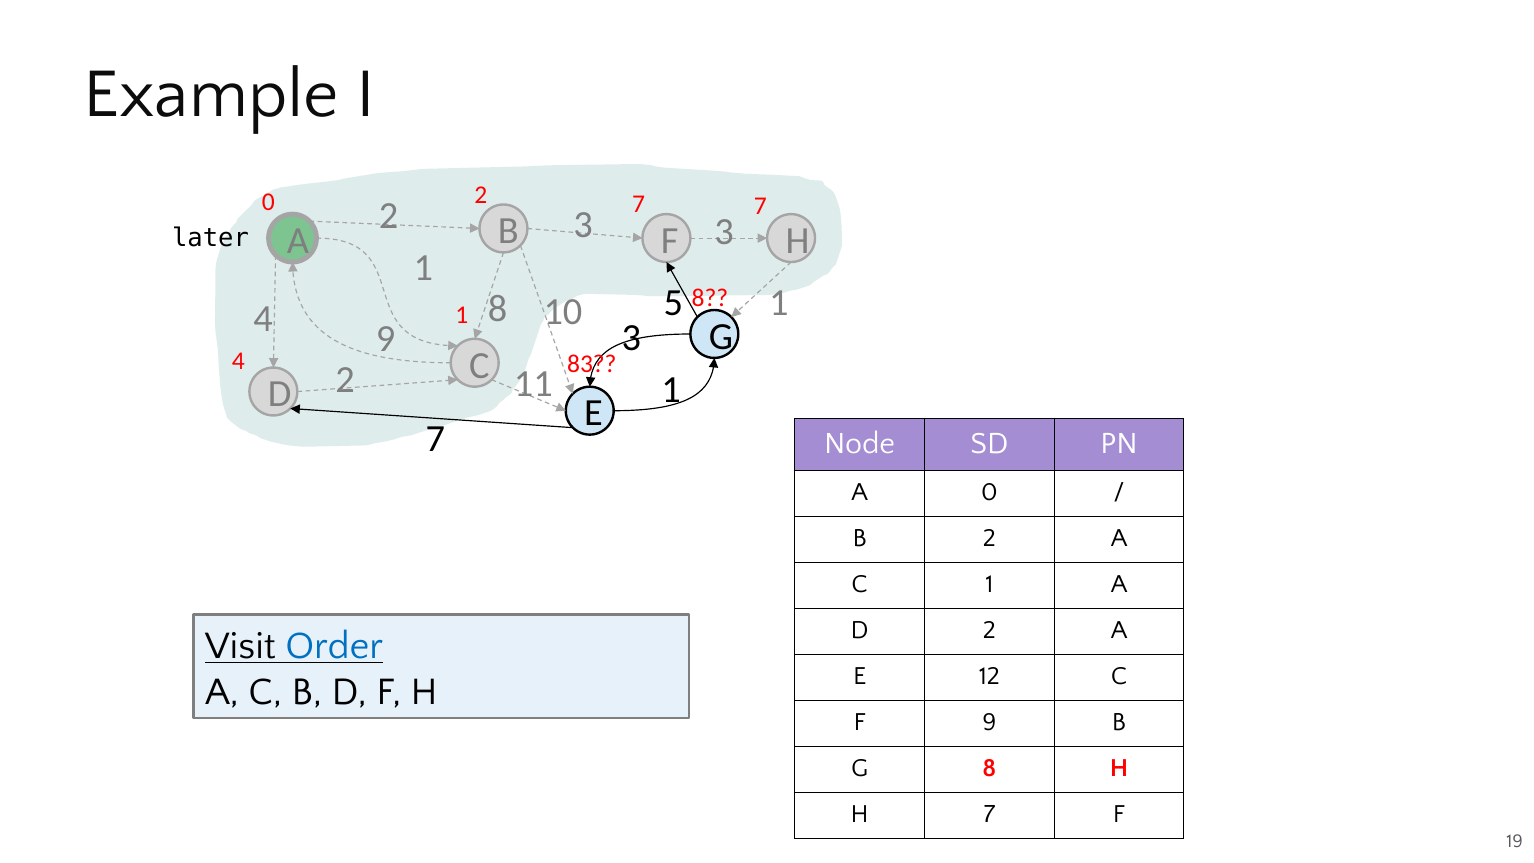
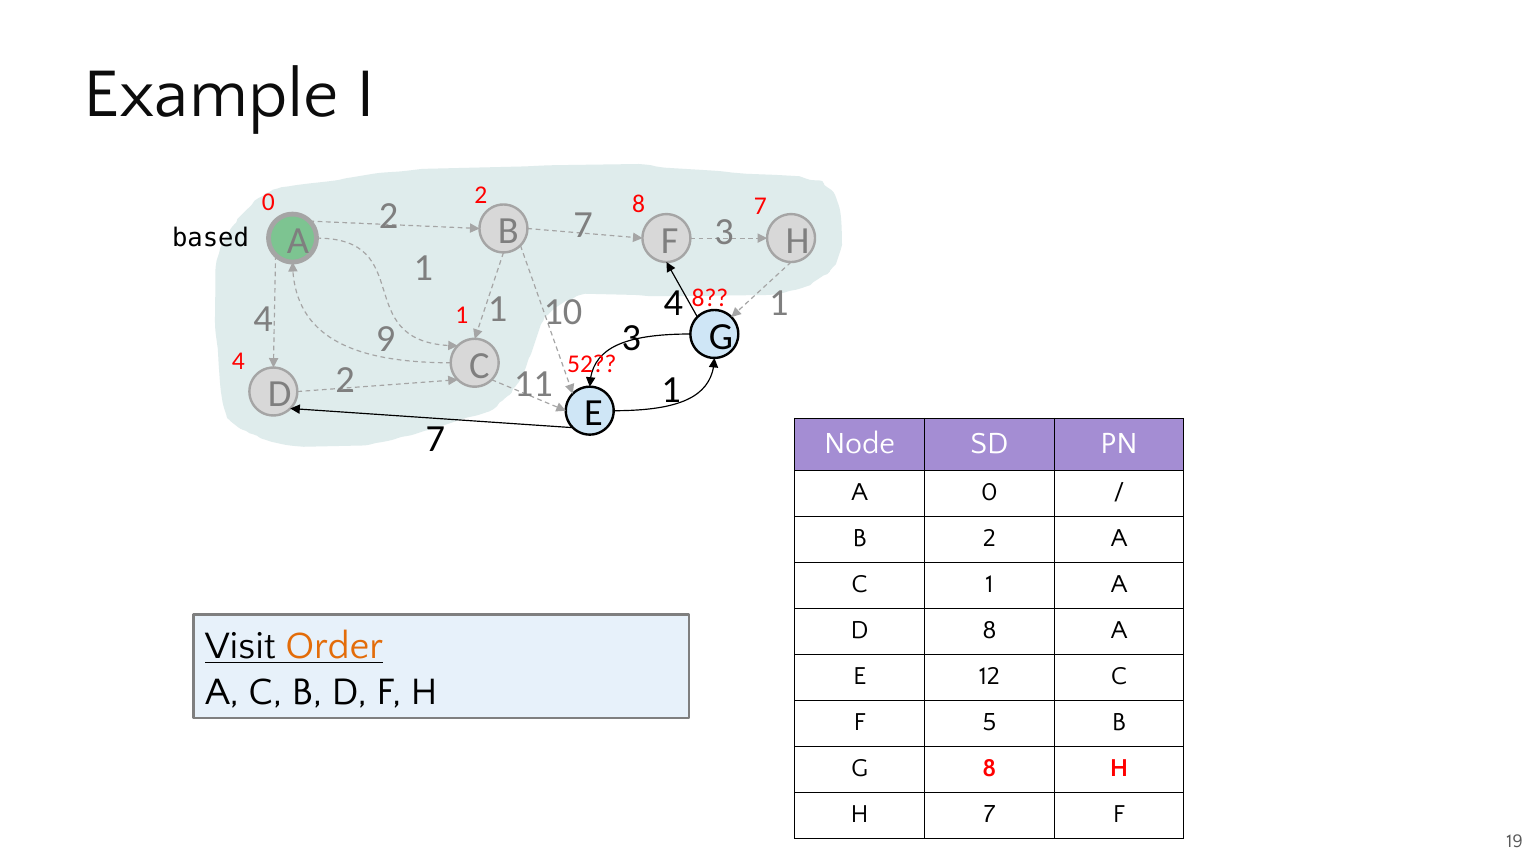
2 7: 7 -> 8 (639, 204)
2 3: 3 -> 7 (583, 225)
later: later -> based (211, 238)
10 5: 5 -> 4 (673, 303)
8: 8 -> 1 (498, 309)
83: 83 -> 52 (592, 364)
D 2: 2 -> 8 (990, 630)
Order colour: blue -> orange (334, 646)
F 9: 9 -> 5 (990, 722)
